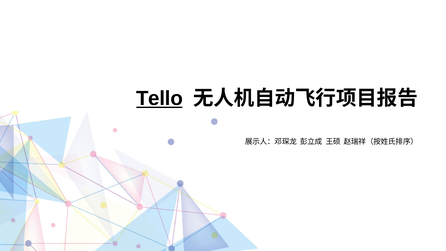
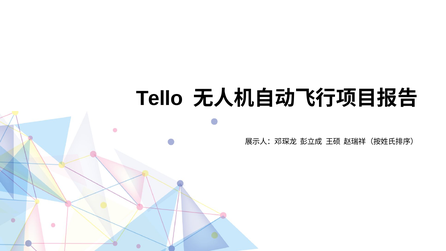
Tello underline: present -> none (159, 98)
